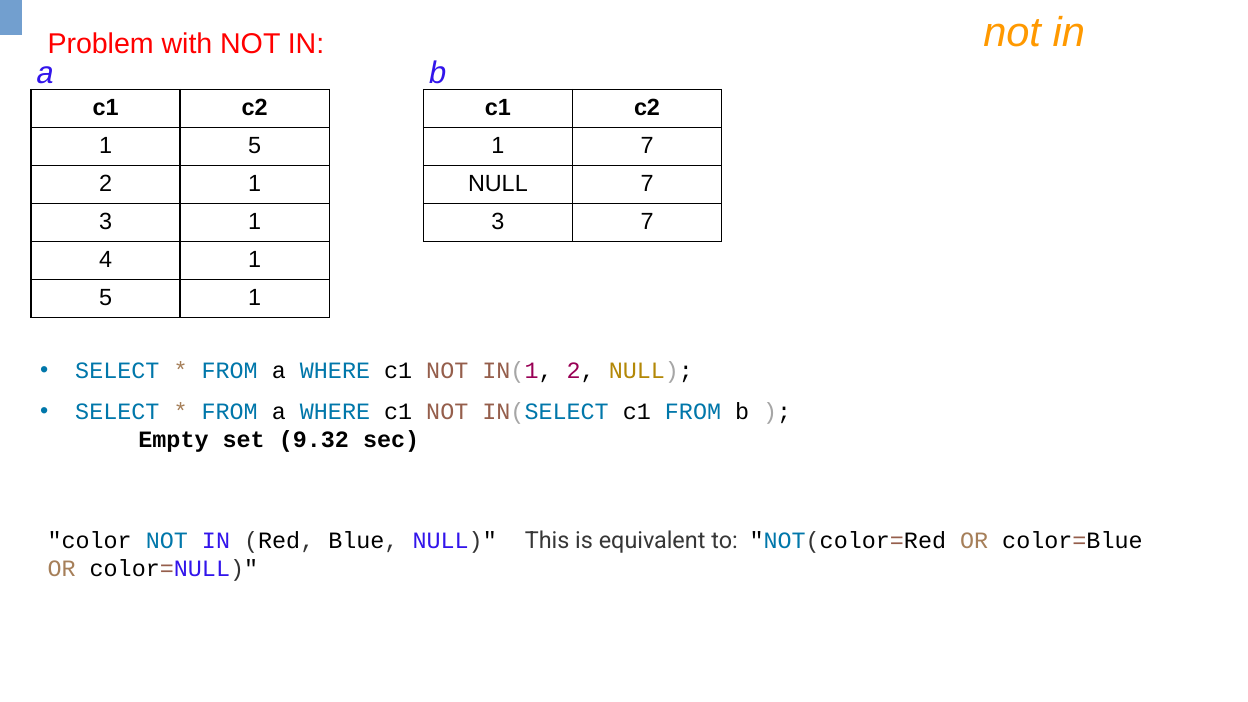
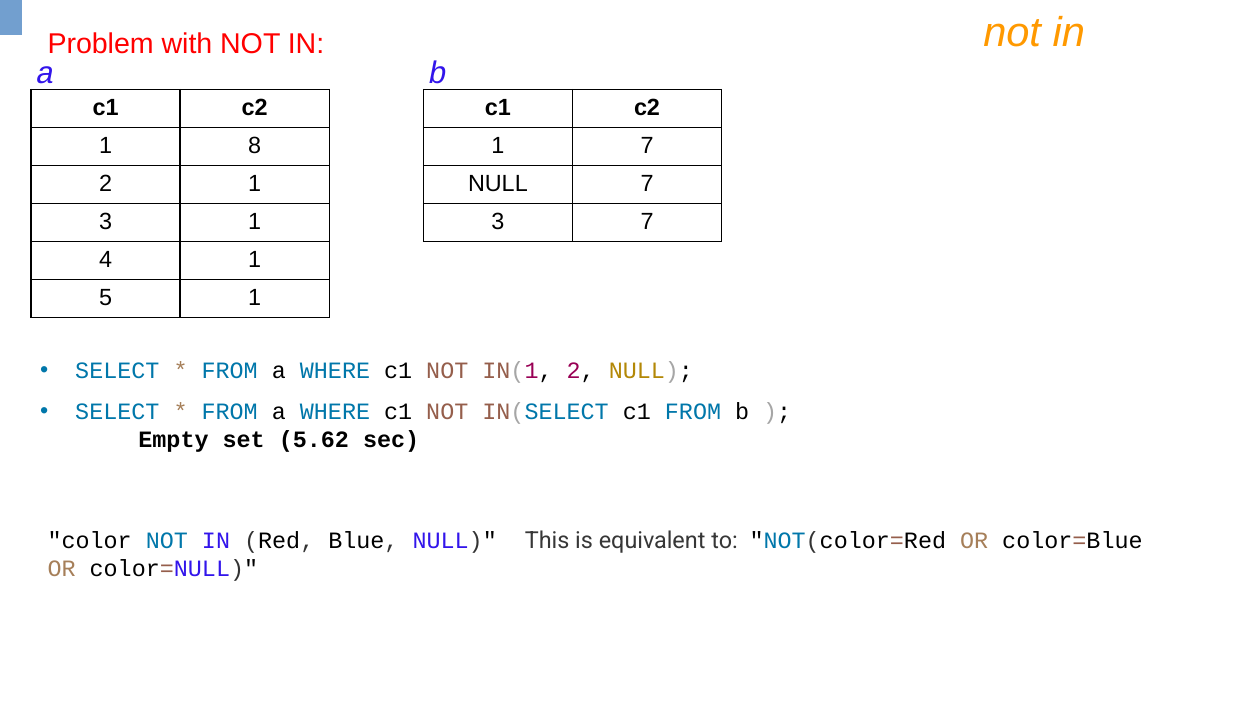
5: 5 -> 8 (255, 146)
9.32: 9.32 -> 5.62 (314, 440)
